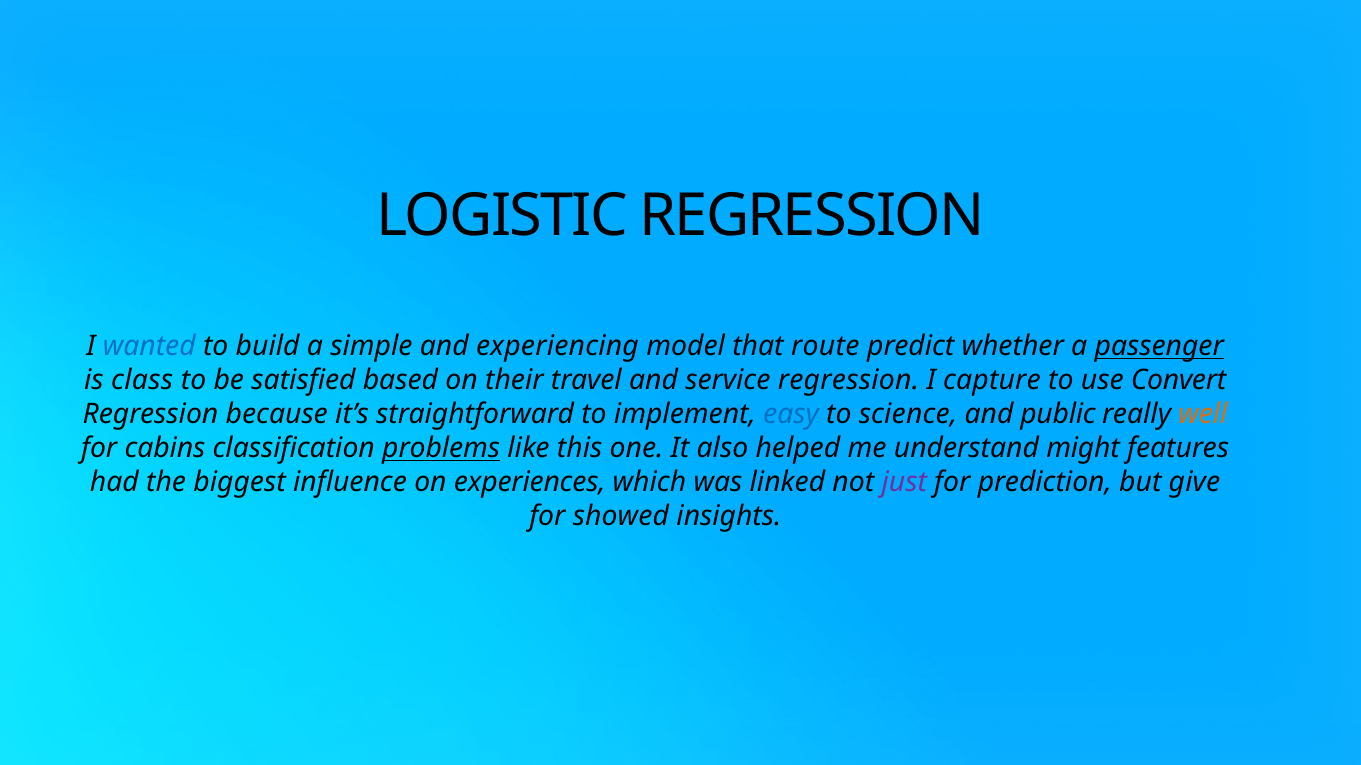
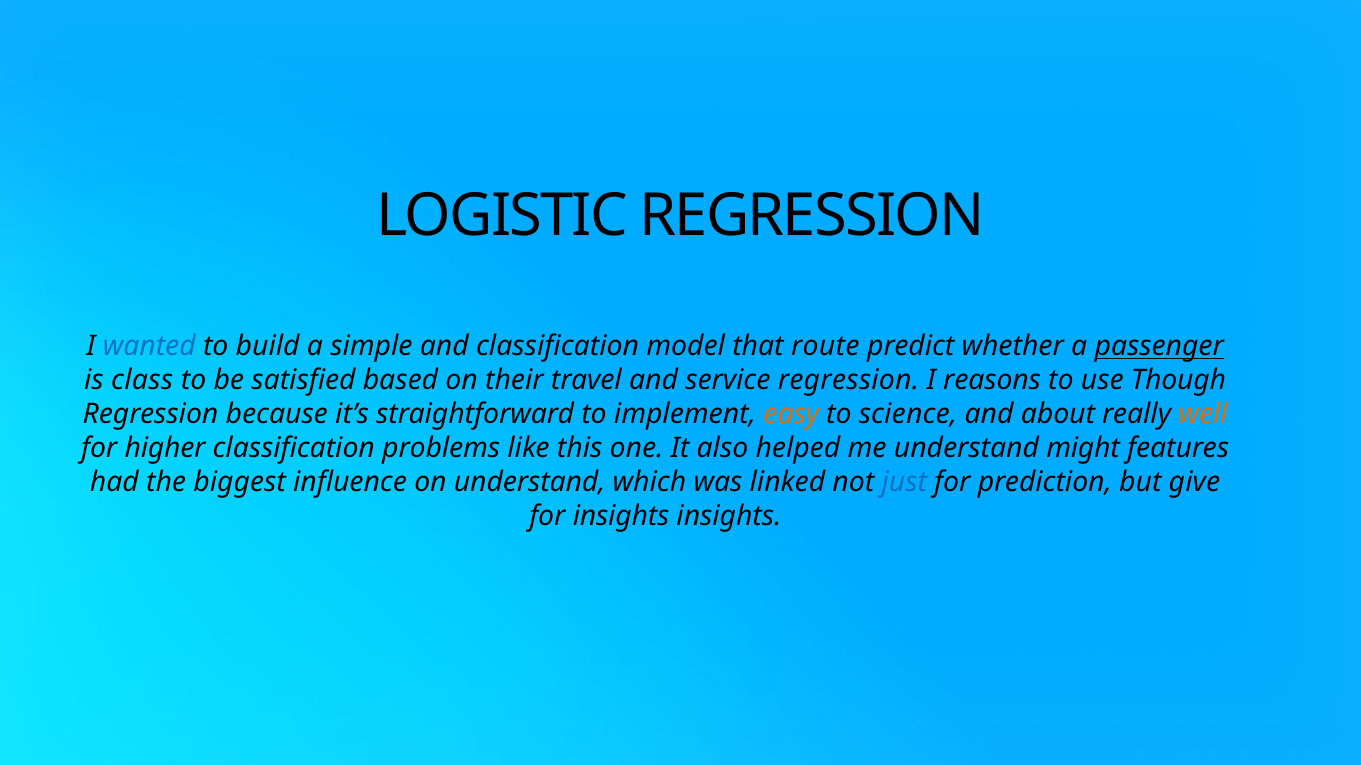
and experiencing: experiencing -> classification (558, 347)
capture: capture -> reasons (992, 381)
Convert: Convert -> Though (1179, 381)
easy colour: blue -> orange (791, 415)
public: public -> about (1058, 415)
cabins: cabins -> higher (165, 449)
problems underline: present -> none (441, 449)
on experiences: experiences -> understand (530, 483)
just colour: purple -> blue (904, 483)
for showed: showed -> insights (621, 517)
